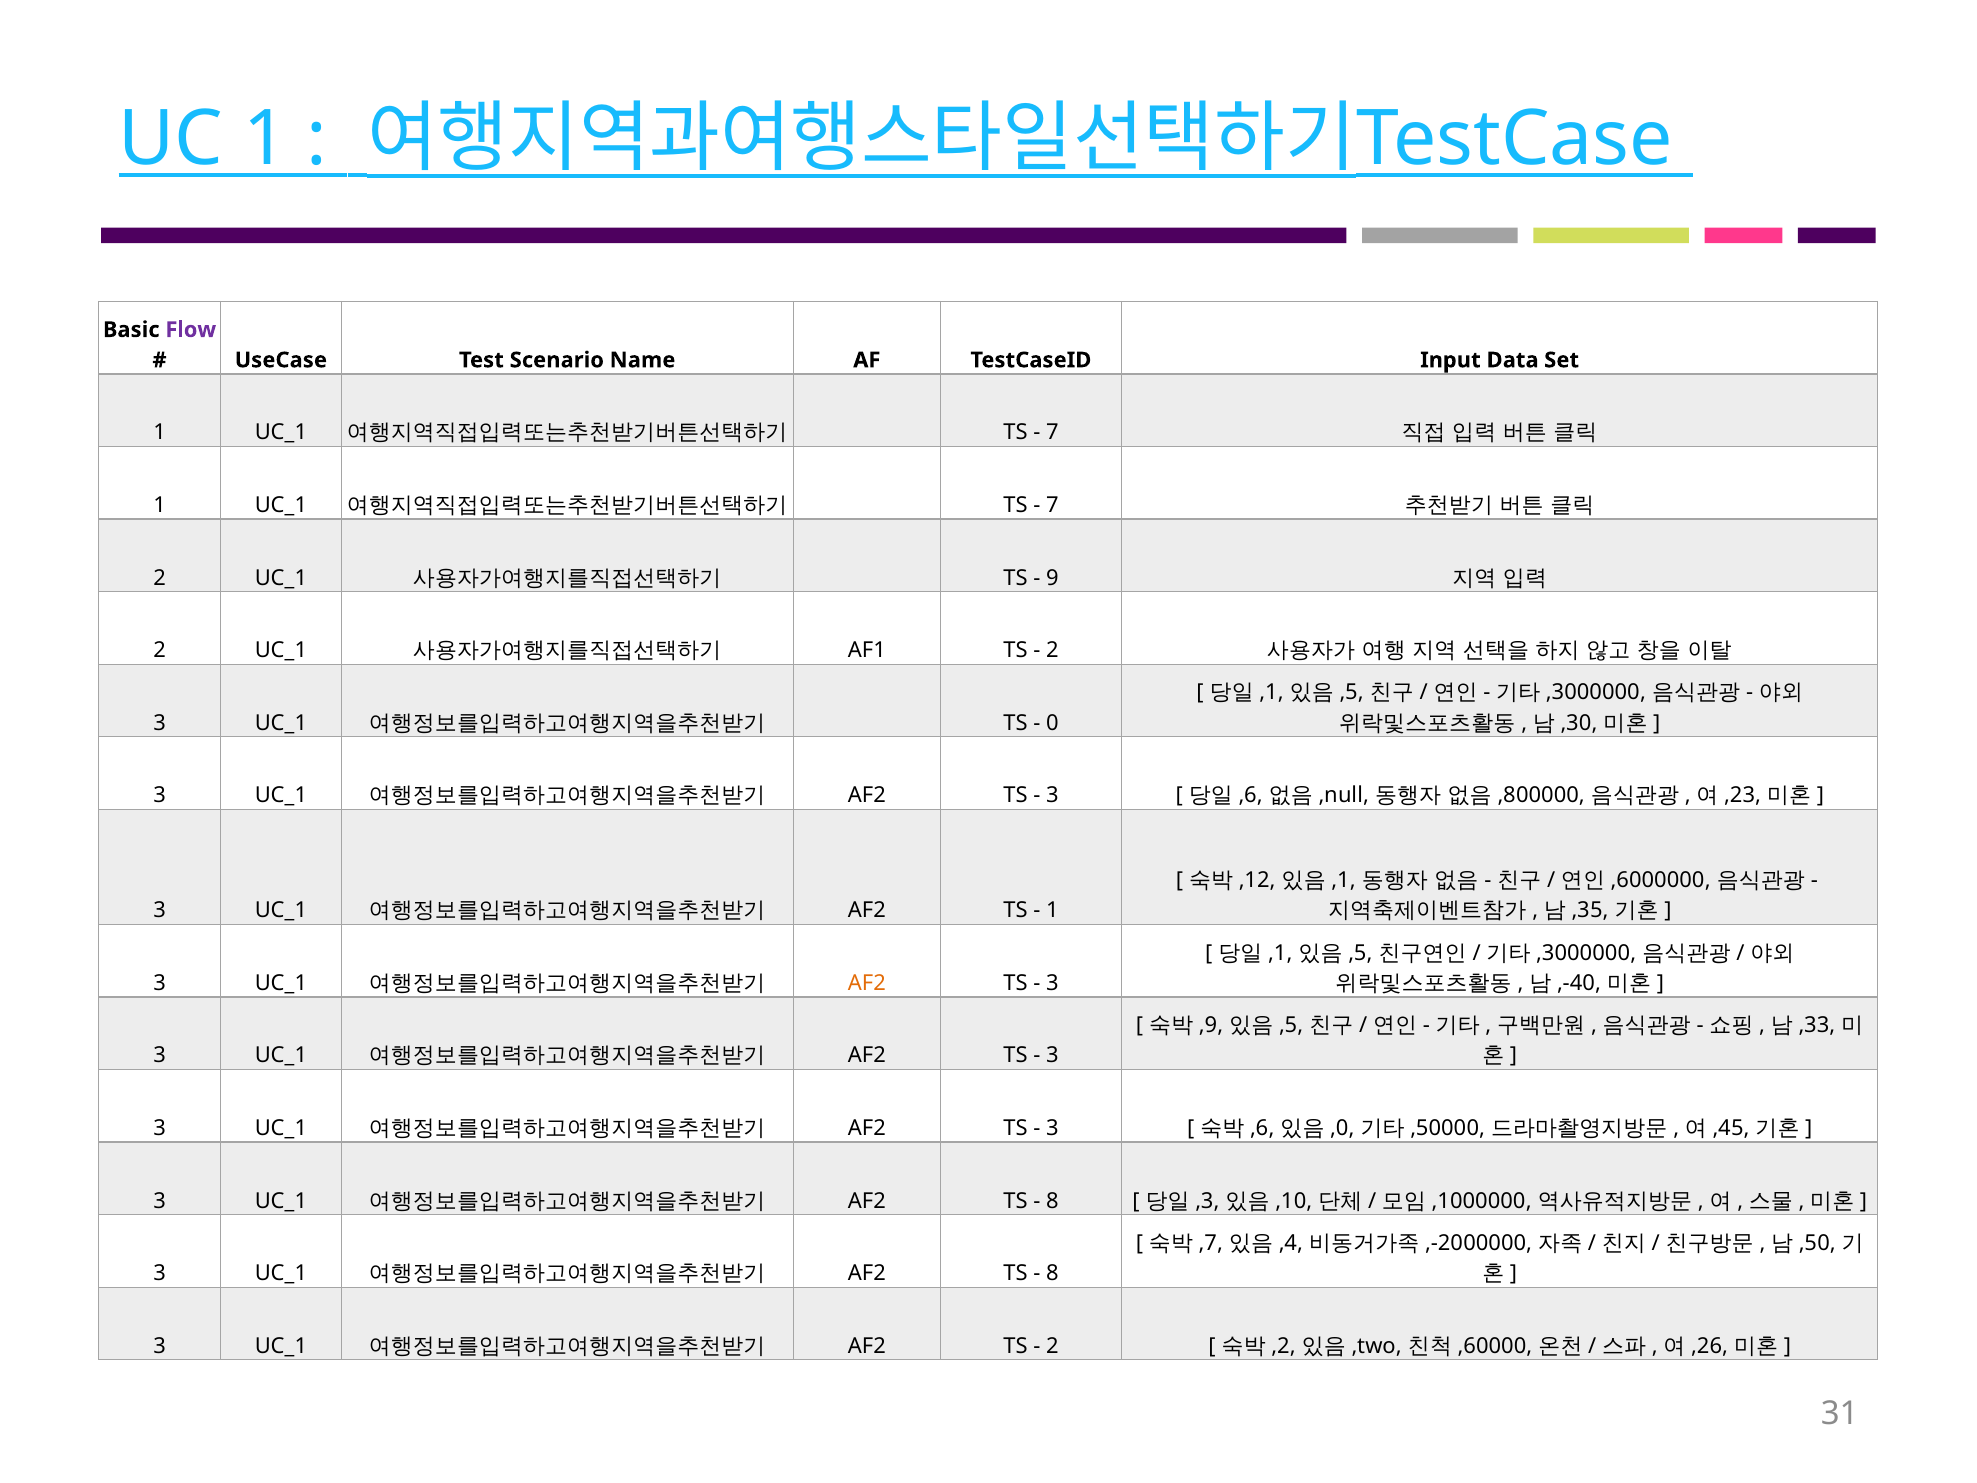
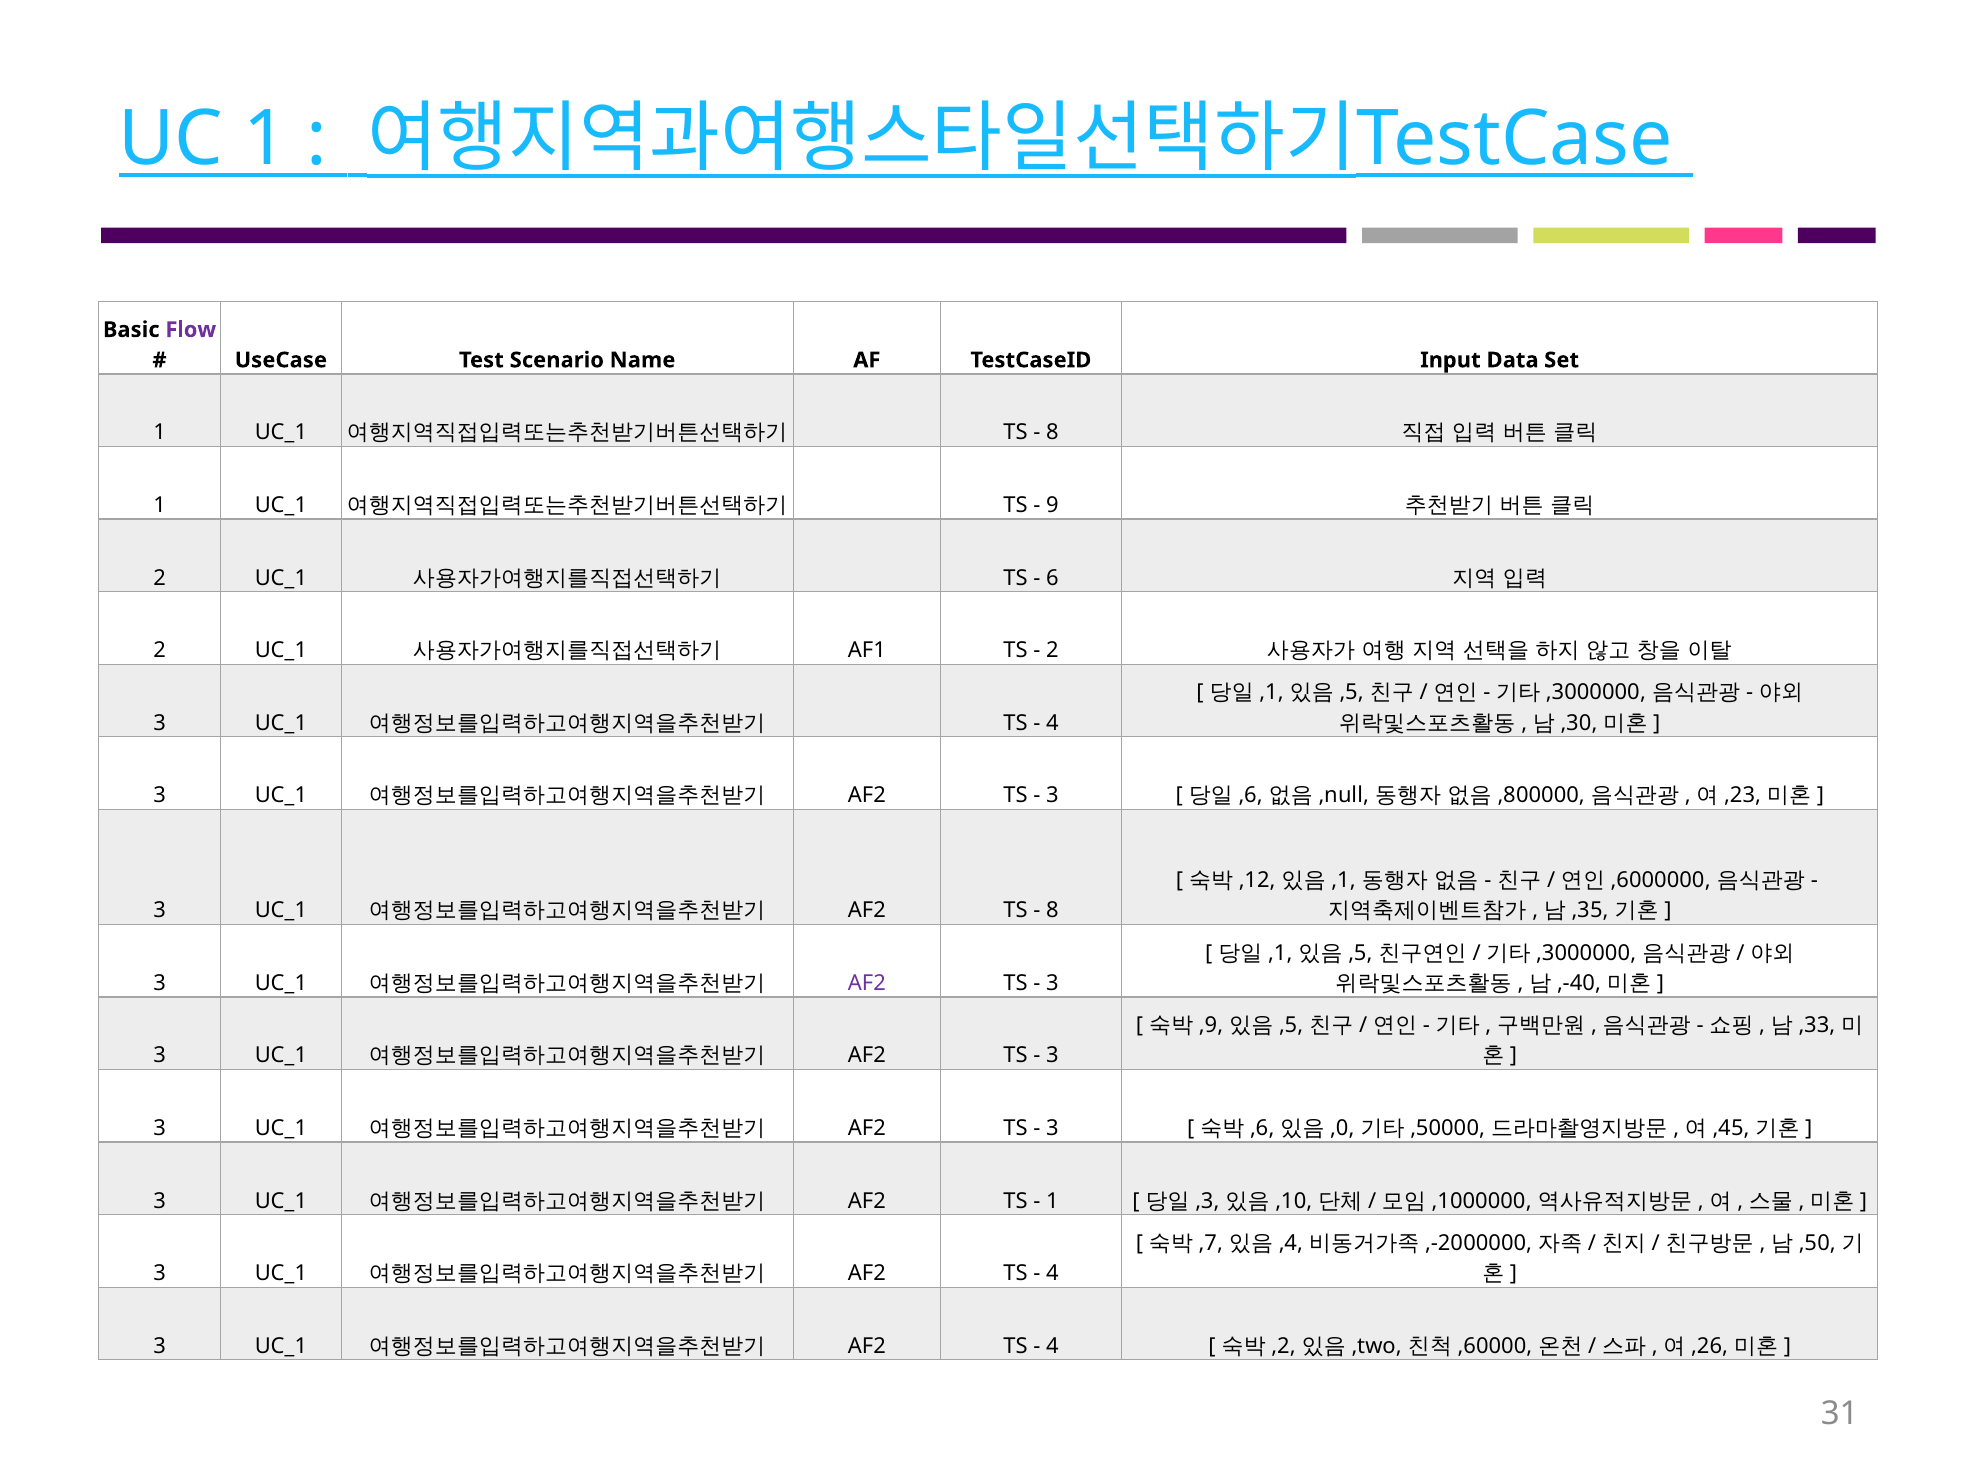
7: 7 -> 8 (1052, 433)
7: 7 -> 9 (1052, 505)
9: 9 -> 6 (1052, 578)
0: 0 -> 4 (1052, 723)
1: 1 -> 8 (1052, 910)
AF2 colour: orange -> purple (867, 983)
8: 8 -> 1 (1052, 1201)
8: 8 -> 4 (1052, 1273)
2: 2 -> 4 (1052, 1346)
